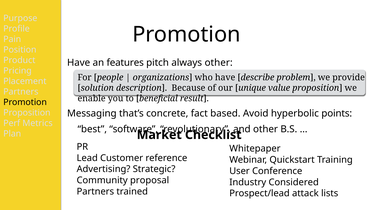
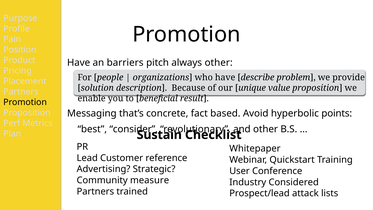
features: features -> barriers (125, 63)
software: software -> consider (134, 129)
Market: Market -> Sustain (159, 135)
proposal: proposal -> measure (150, 180)
